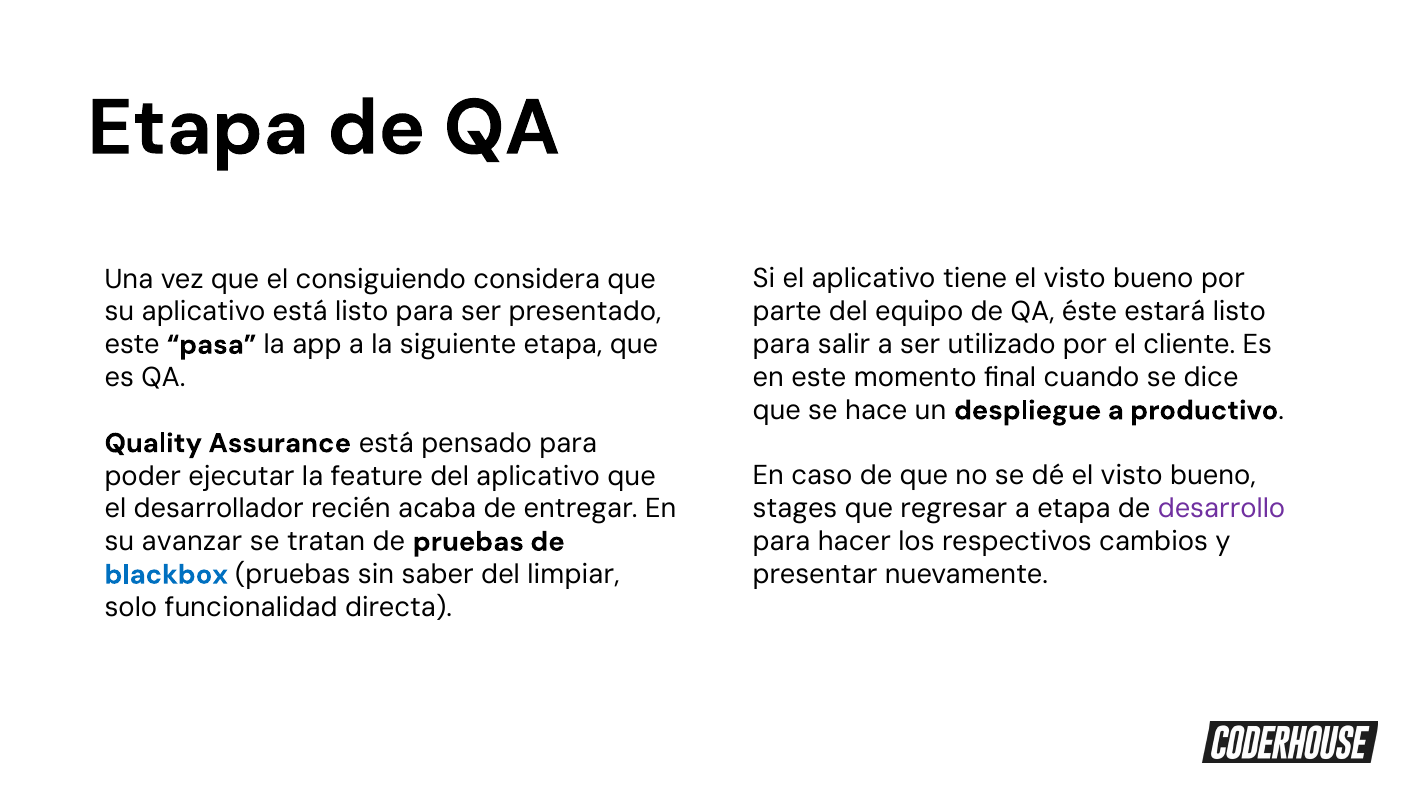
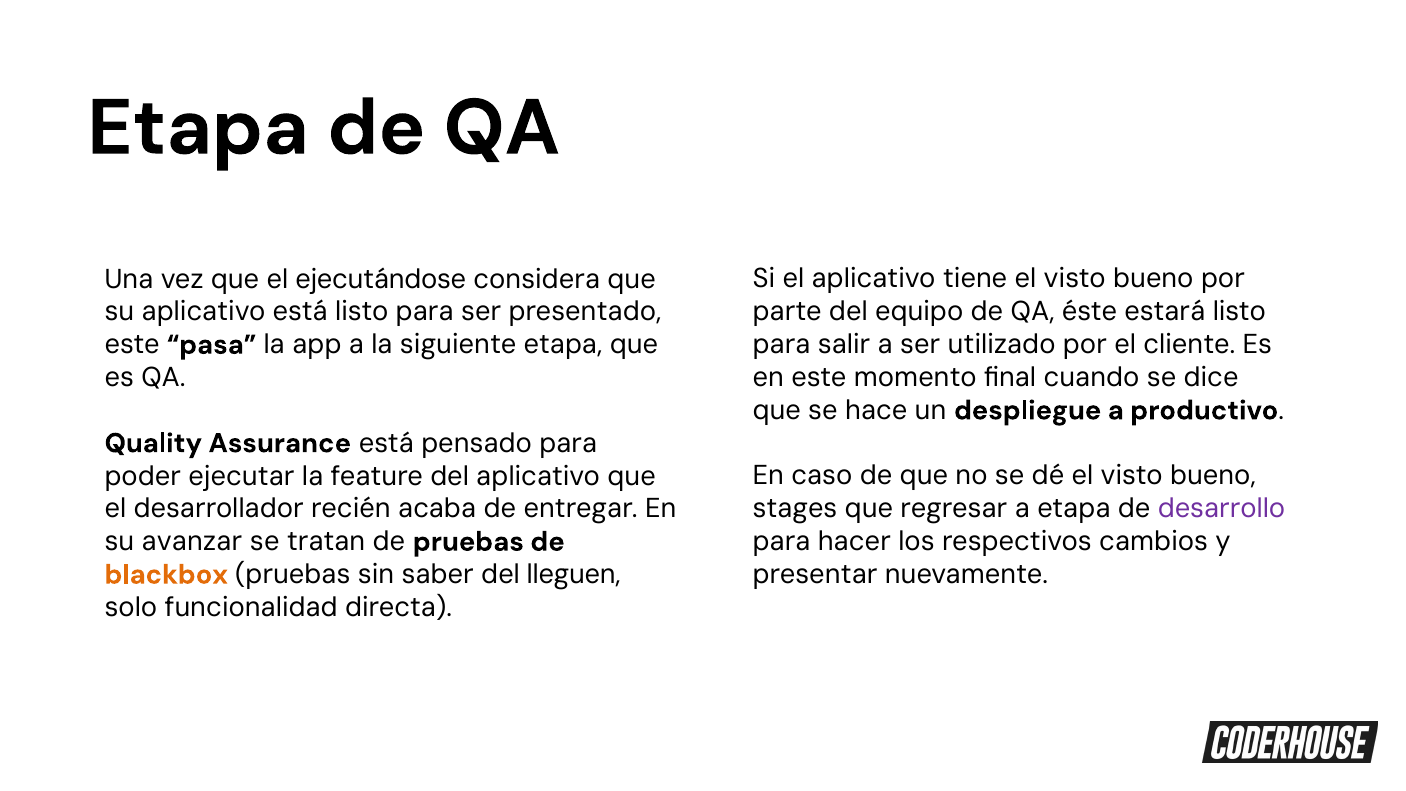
consiguiendo: consiguiendo -> ejecutándose (381, 279)
blackbox colour: blue -> orange (166, 574)
limpiar: limpiar -> lleguen (574, 574)
